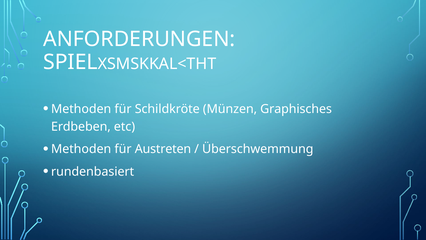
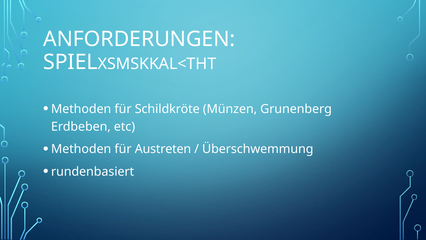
Graphisches: Graphisches -> Grunenberg (296, 109)
